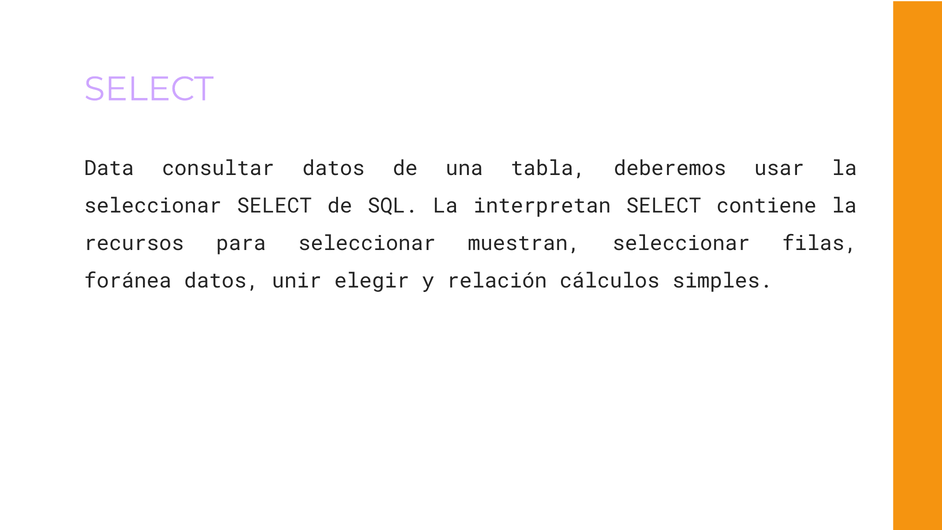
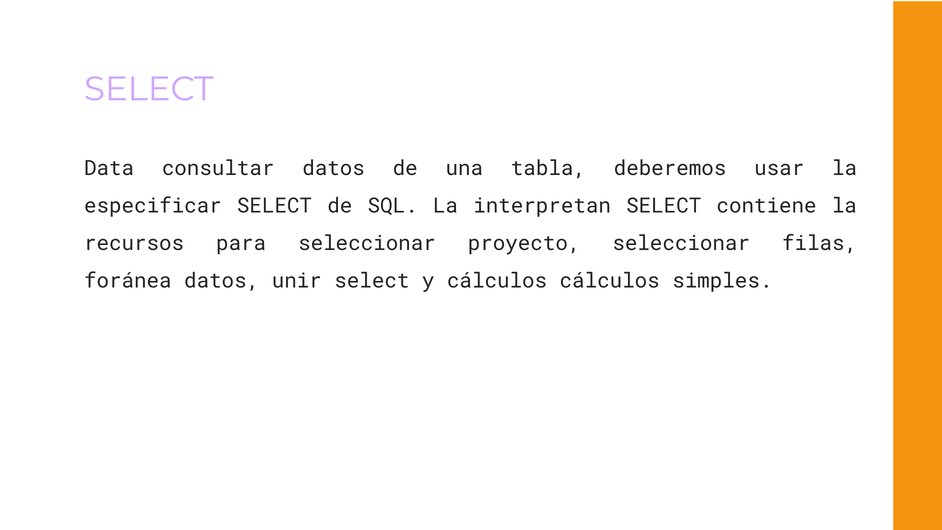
seleccionar: seleccionar -> especificar (153, 206)
muestran: muestran -> proyecto (524, 243)
unir elegir: elegir -> select (372, 281)
y relación: relación -> cálculos (497, 281)
